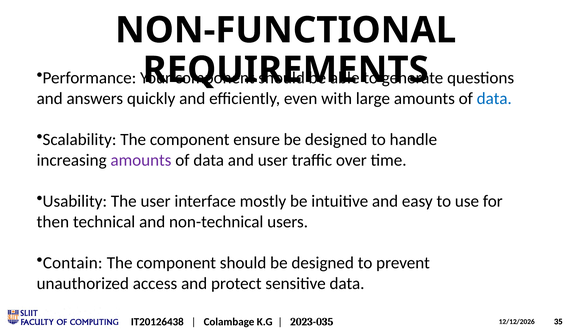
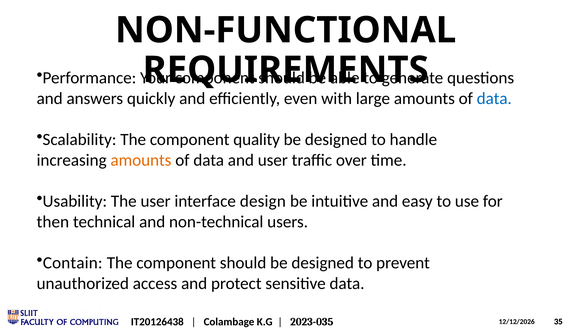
ensure: ensure -> quality (257, 139)
amounts colour: purple -> orange (141, 160)
mostly: mostly -> design (263, 201)
